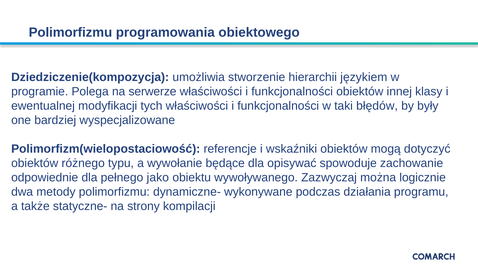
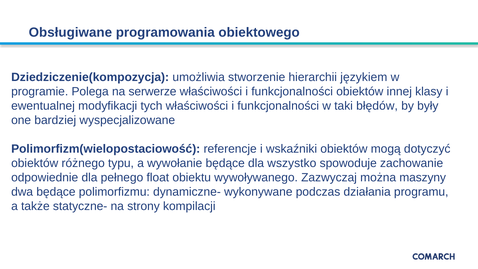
Polimorfizmu: Polimorfizmu -> Obsługiwane (70, 32)
opisywać: opisywać -> wszystko (292, 163)
jako: jako -> float (158, 178)
logicznie: logicznie -> maszyny (423, 178)
dwa metody: metody -> będące (56, 192)
